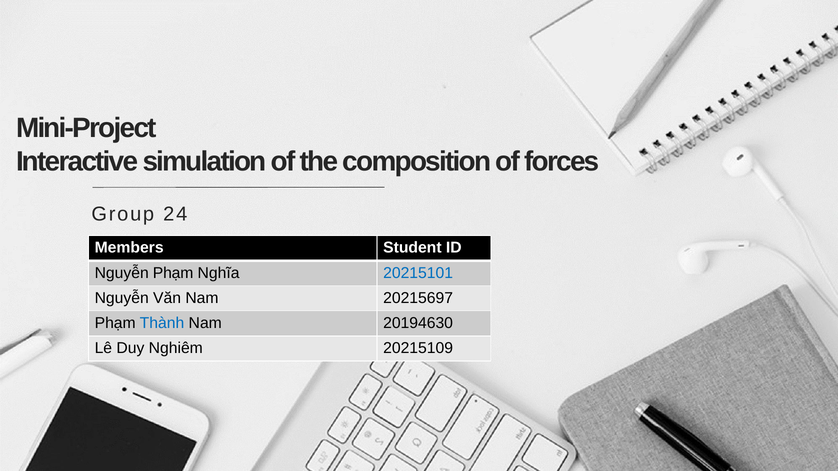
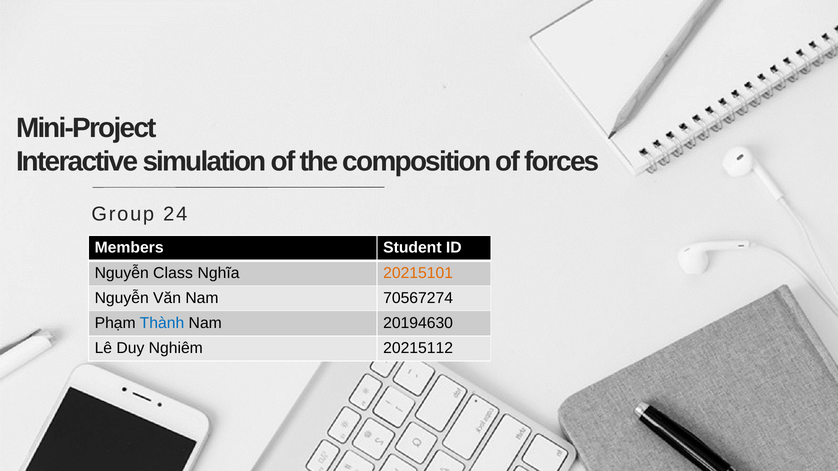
Nguyễn Phạm: Phạm -> Class (173, 273)
20215101 colour: blue -> orange (418, 273)
20215697: 20215697 -> 70567274 (418, 298)
20215109: 20215109 -> 20215112 (418, 348)
